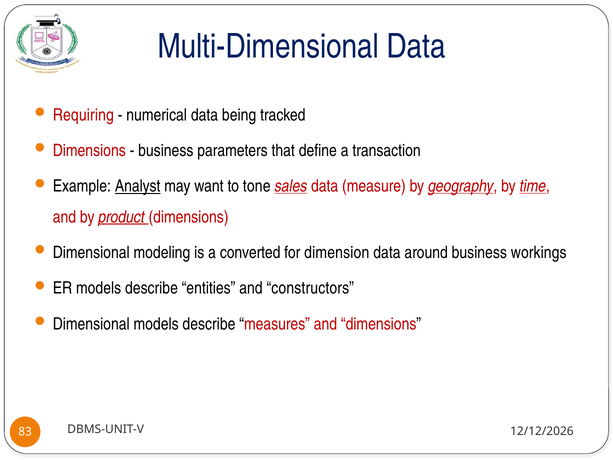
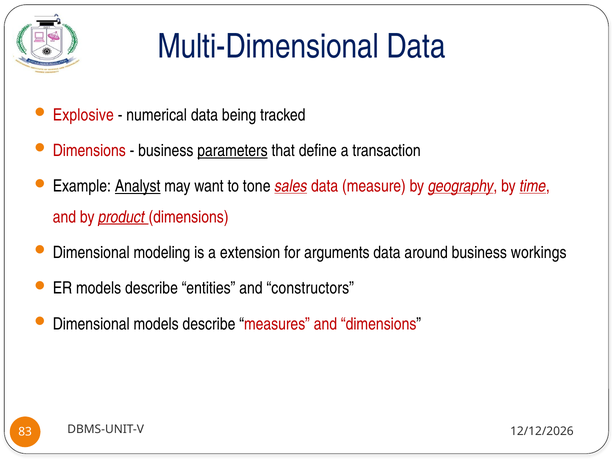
Requiring: Requiring -> Explosive (83, 115)
parameters underline: none -> present (233, 151)
converted: converted -> extension (250, 253)
dimension: dimension -> arguments (337, 253)
